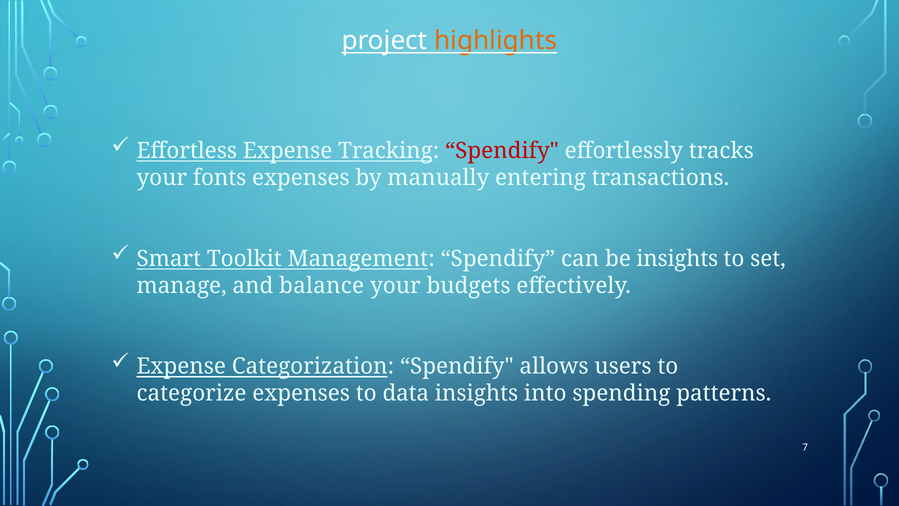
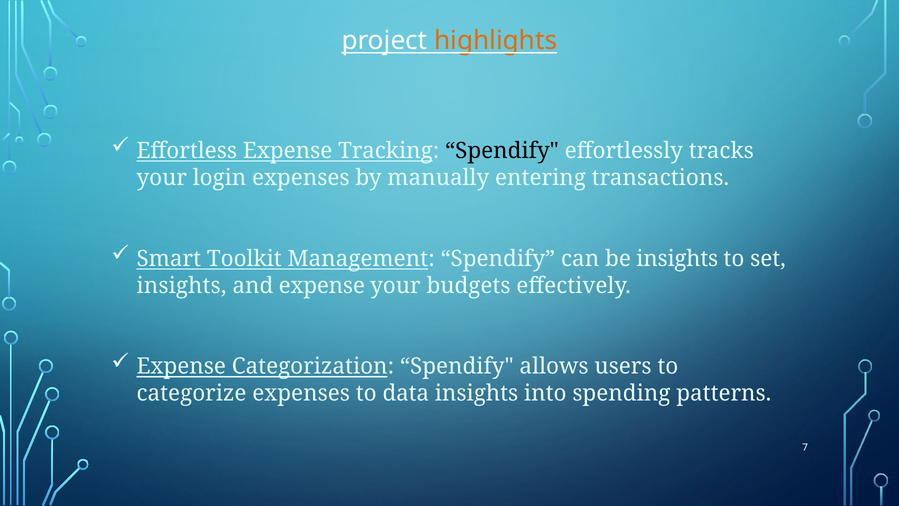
Spendify colour: red -> black (502, 151)
fonts: fonts -> login (220, 178)
manage: manage -> insights (181, 285)
and balance: balance -> expense (322, 285)
